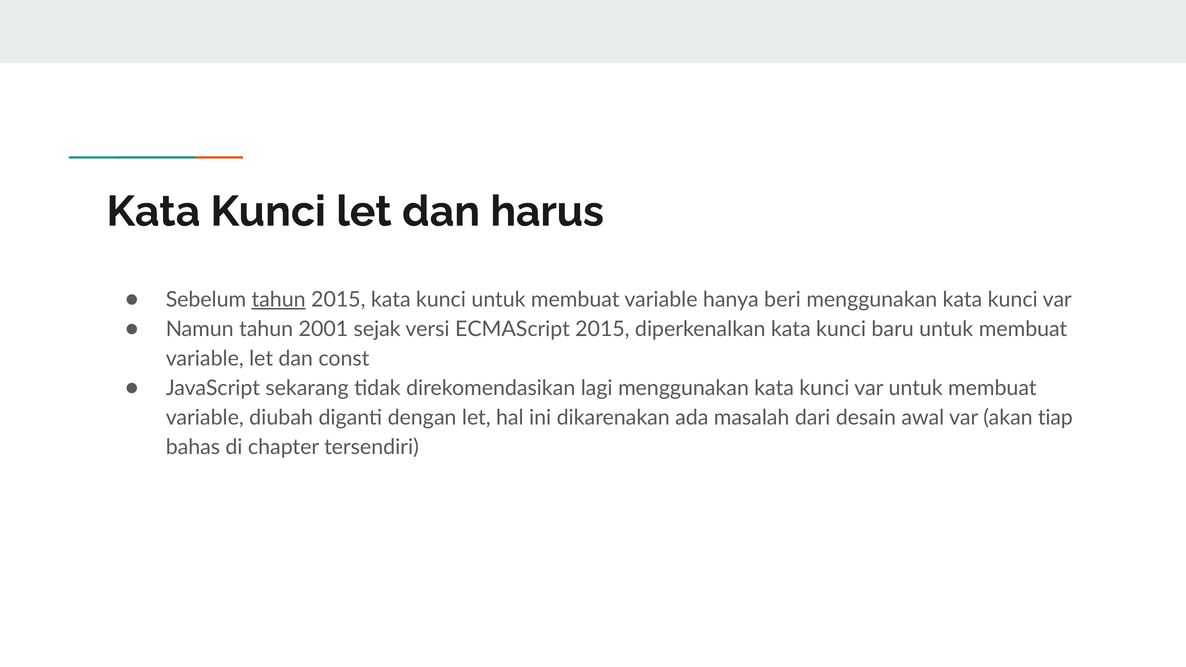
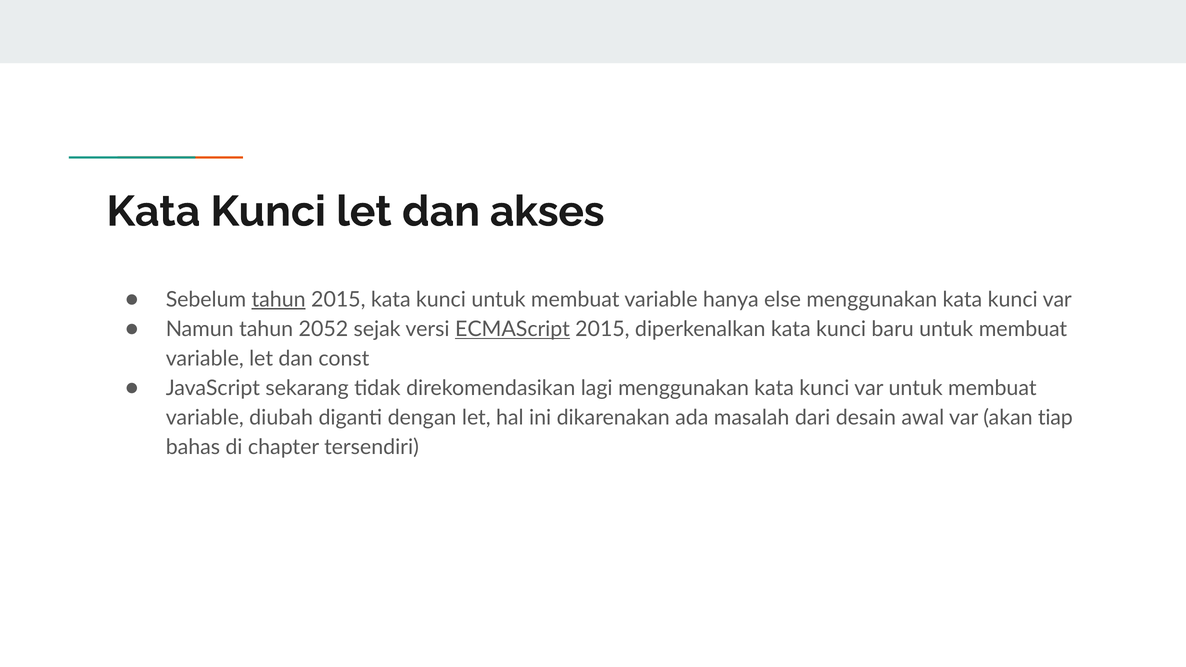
harus: harus -> akses (547, 212)
beri: beri -> else (783, 300)
2001: 2001 -> 2052 (323, 329)
ECMAScript underline: none -> present (512, 329)
